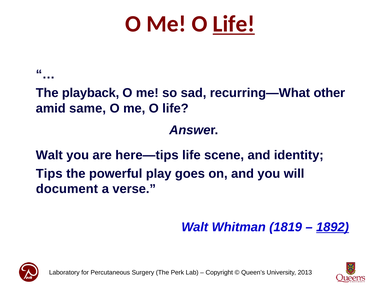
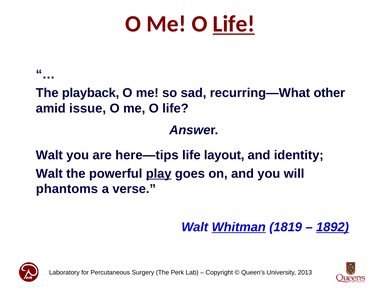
same: same -> issue (88, 108)
scene: scene -> layout (224, 155)
Tips: Tips -> Walt (49, 174)
play underline: none -> present (159, 174)
document: document -> phantoms (67, 189)
Whitman underline: none -> present (239, 227)
